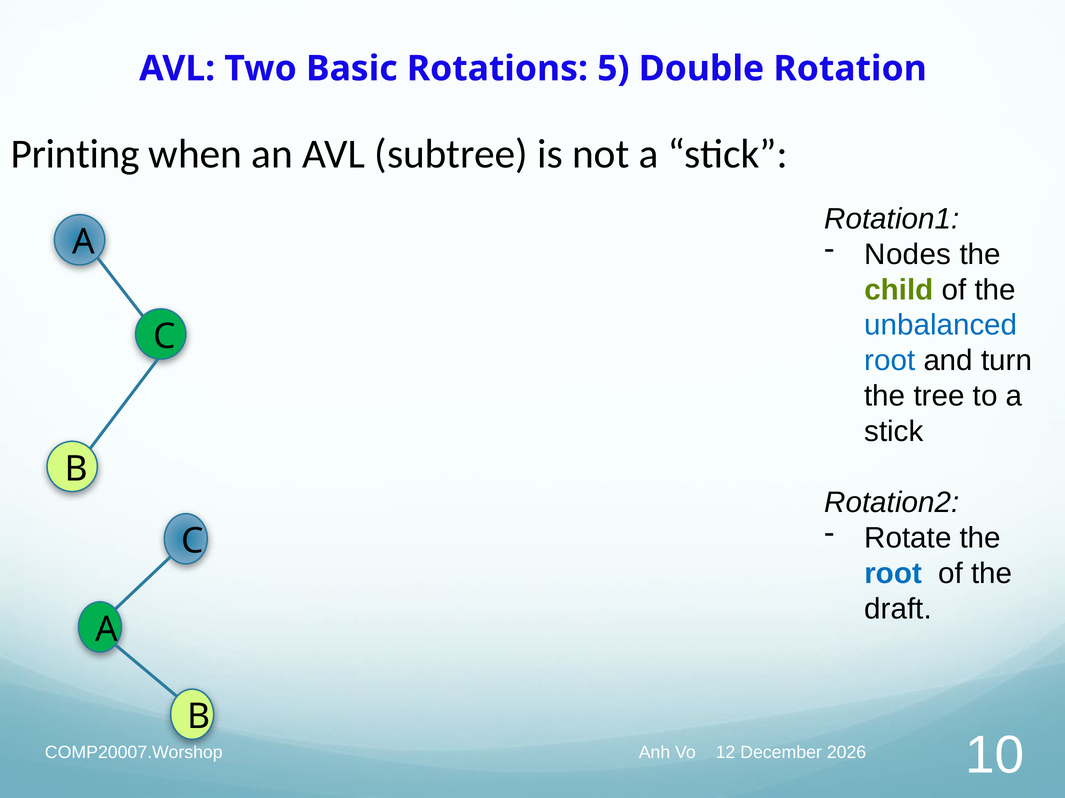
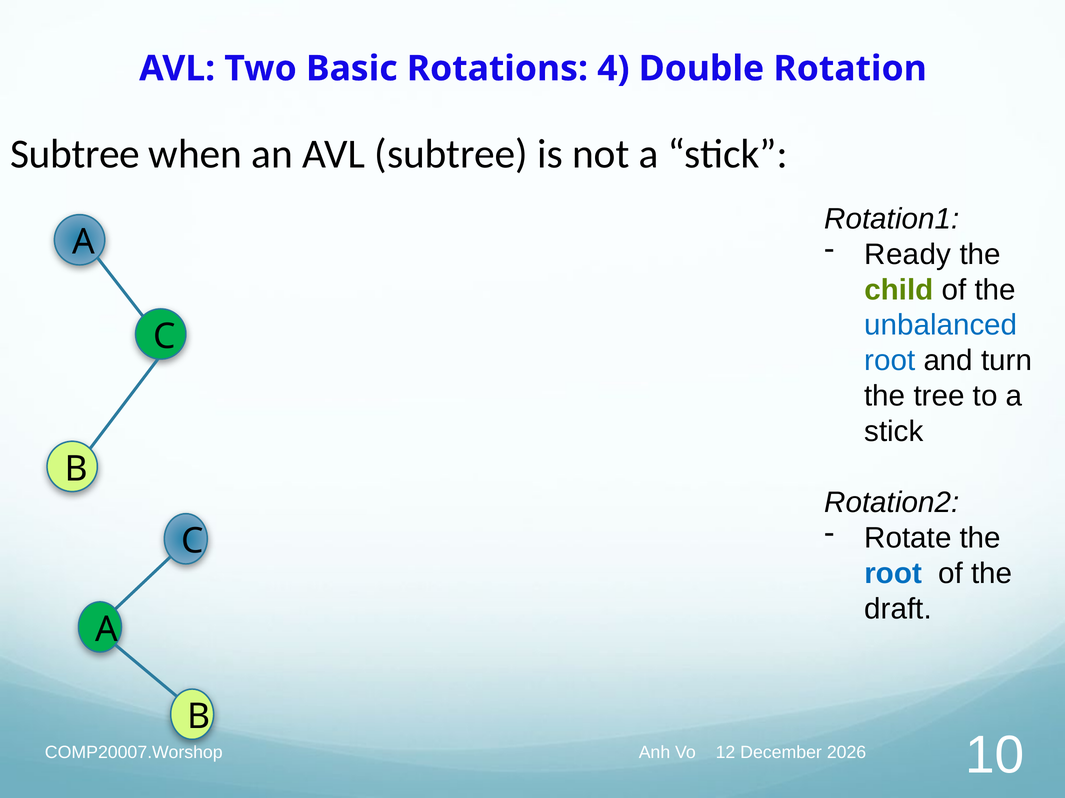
5: 5 -> 4 (613, 69)
Printing: Printing -> Subtree (75, 154)
Nodes: Nodes -> Ready (908, 255)
